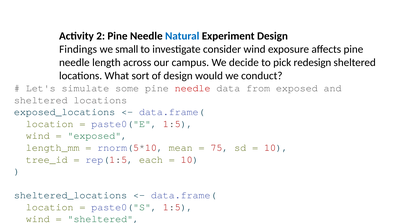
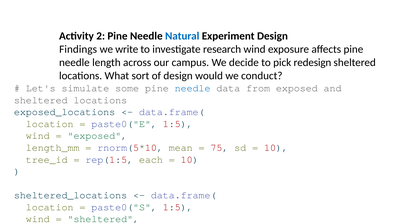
we small: small -> write (127, 49)
consider: consider -> research (222, 49)
needle colour: red -> blue (193, 88)
